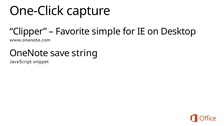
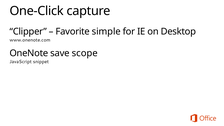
string: string -> scope (85, 53)
